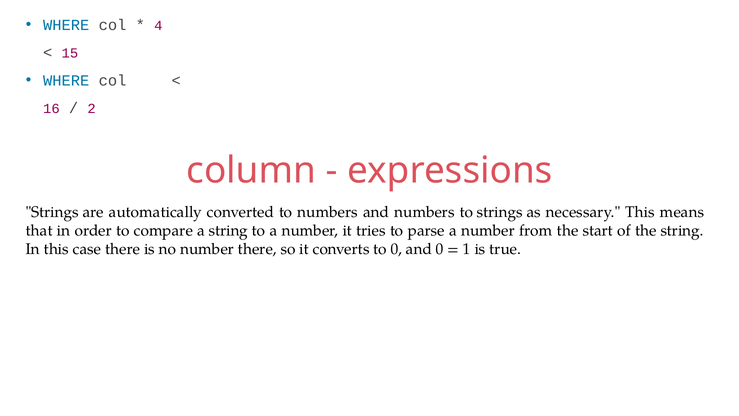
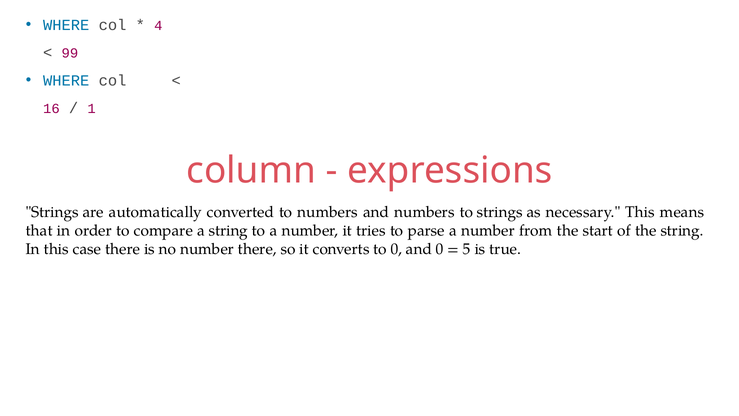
15: 15 -> 99 (70, 53)
2: 2 -> 1 (92, 109)
1: 1 -> 5 (467, 249)
